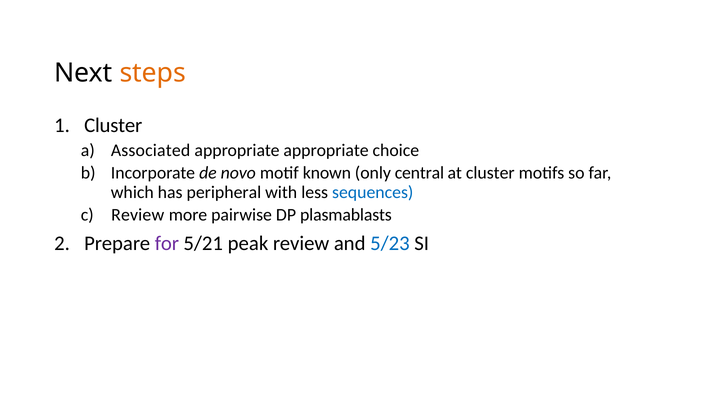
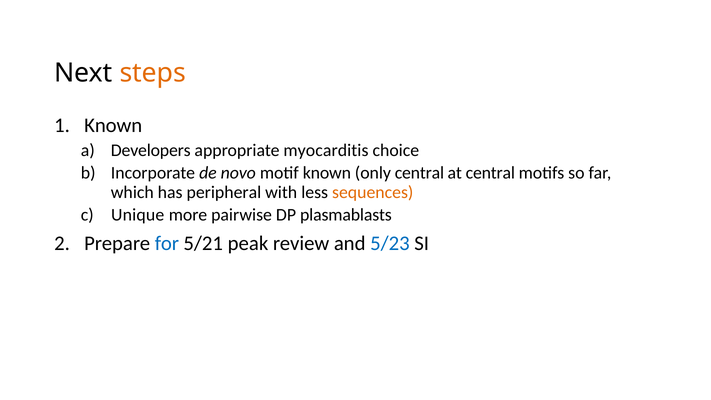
Cluster: Cluster -> Known (113, 126)
Associated: Associated -> Developers (151, 150)
appropriate appropriate: appropriate -> myocarditis (326, 150)
at cluster: cluster -> central (490, 173)
sequences colour: blue -> orange (373, 192)
Review: Review -> Unique (138, 215)
for colour: purple -> blue (167, 243)
